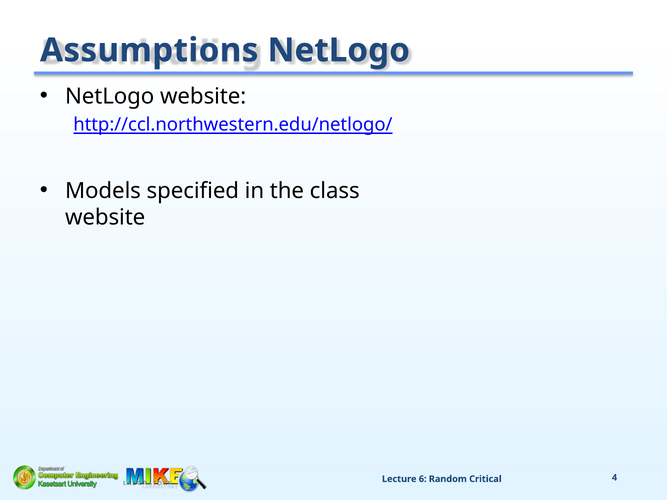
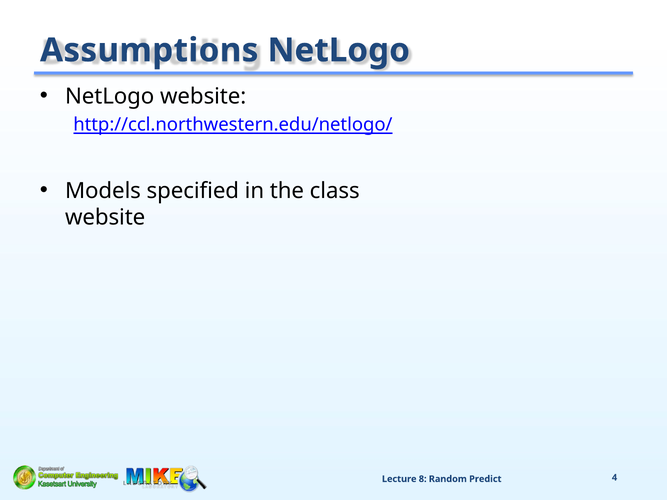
6: 6 -> 8 (423, 479)
Critical: Critical -> Predict (485, 479)
